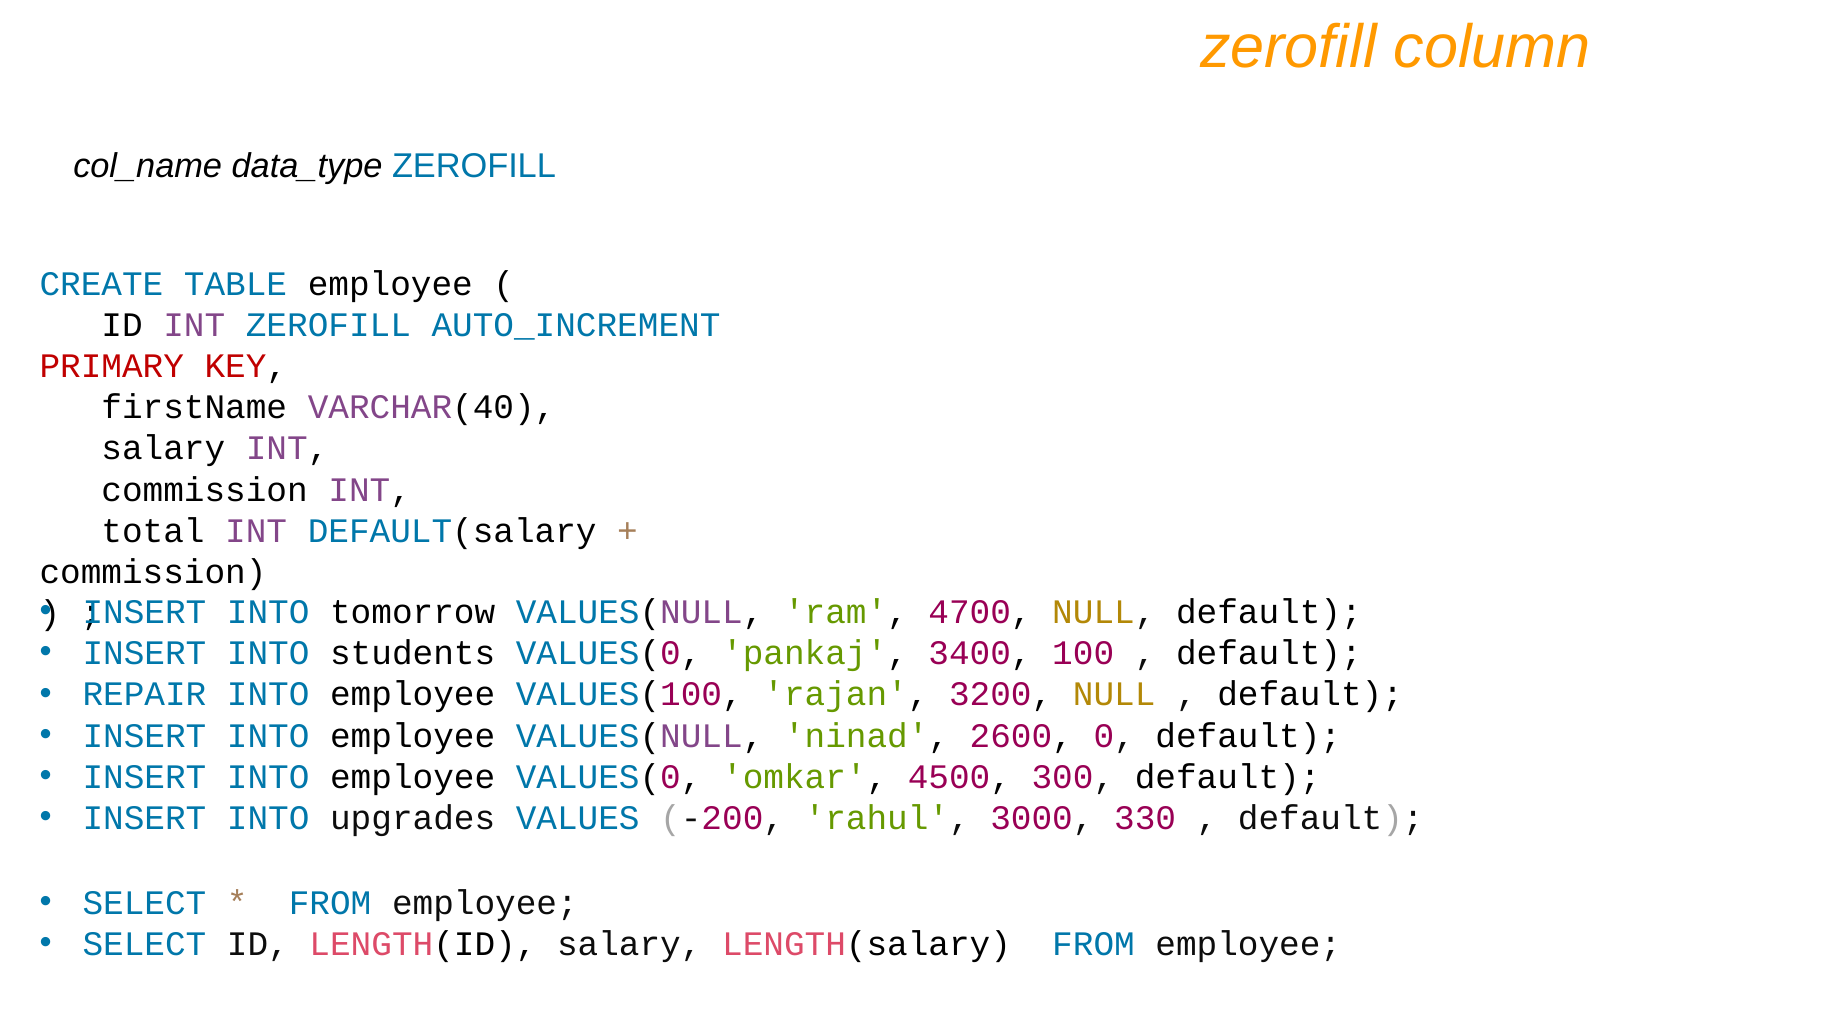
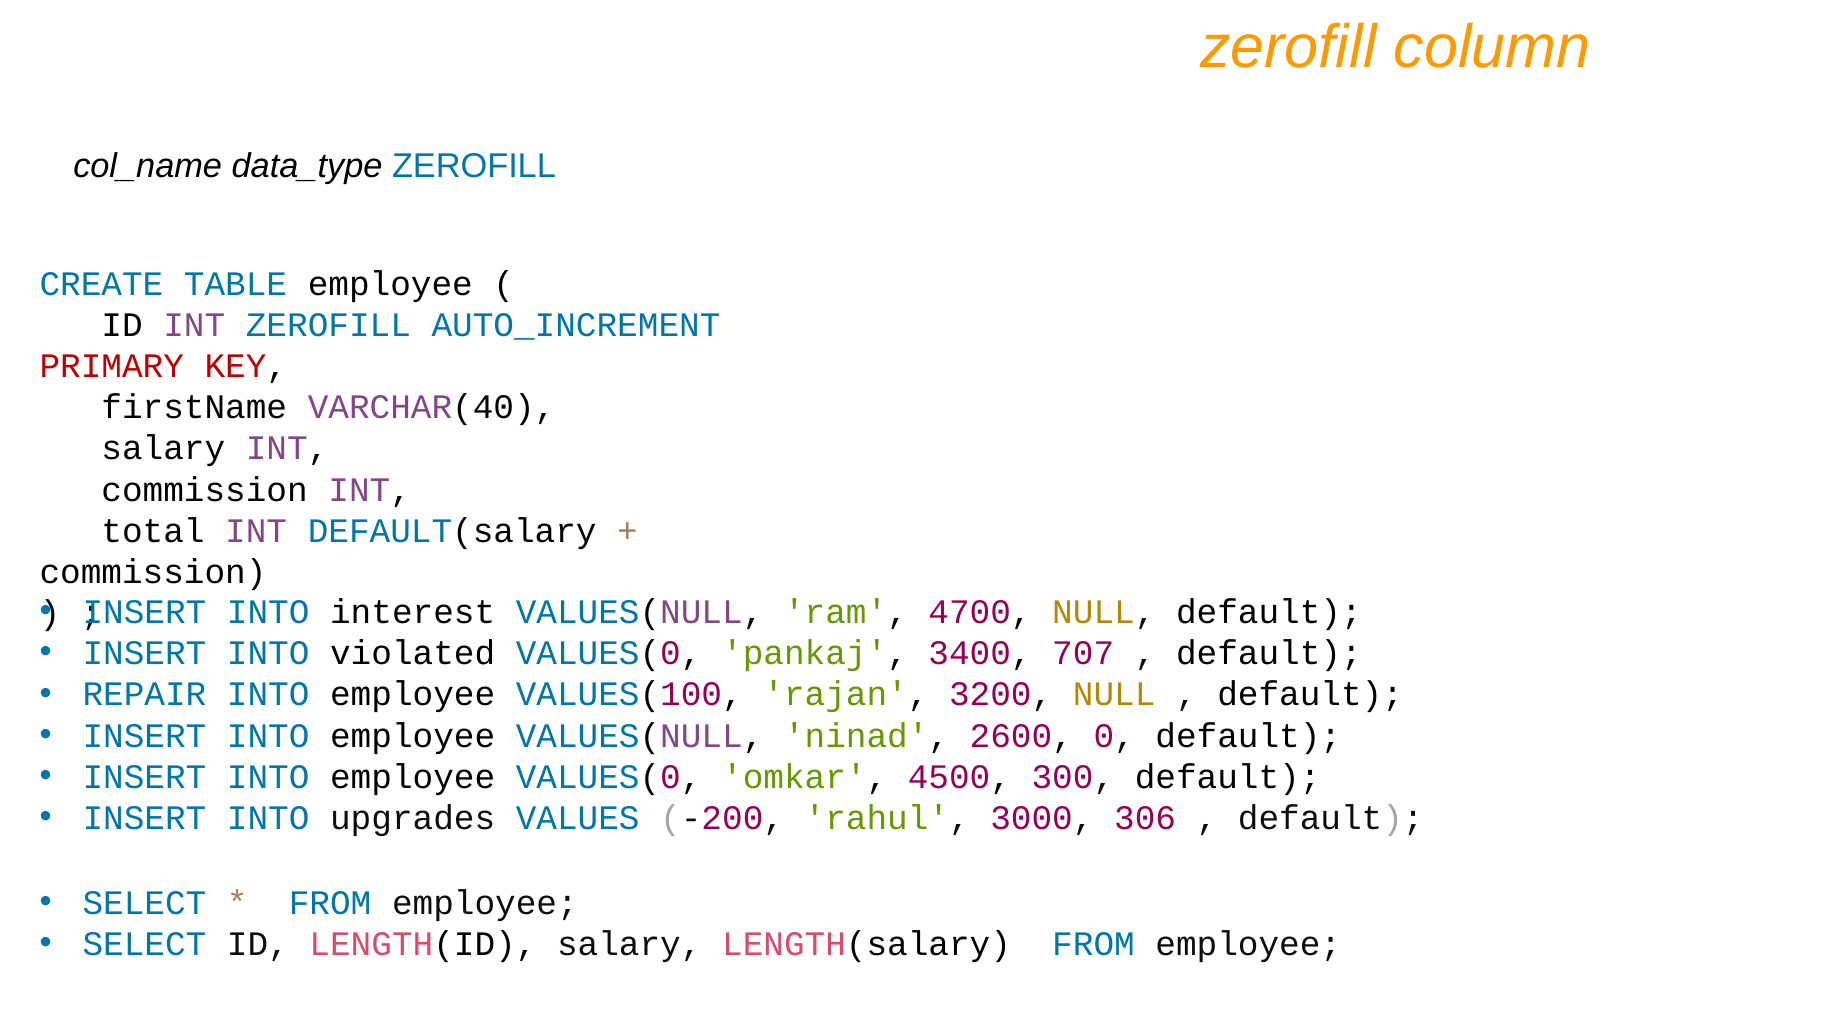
tomorrow: tomorrow -> interest (413, 612)
students: students -> violated (413, 654)
100: 100 -> 707 (1083, 654)
330: 330 -> 306 (1145, 819)
